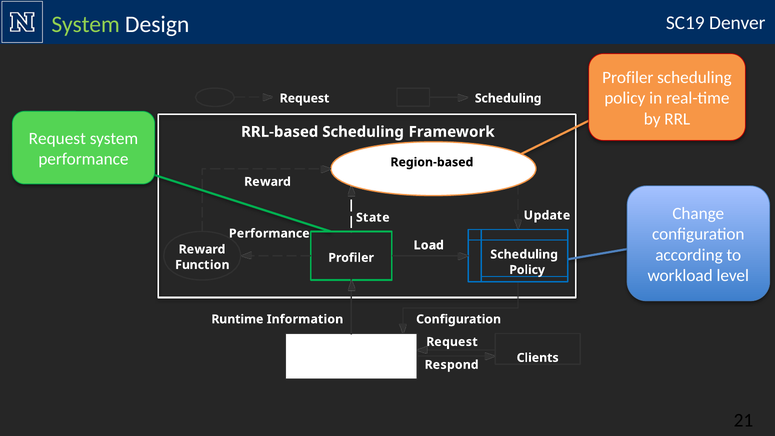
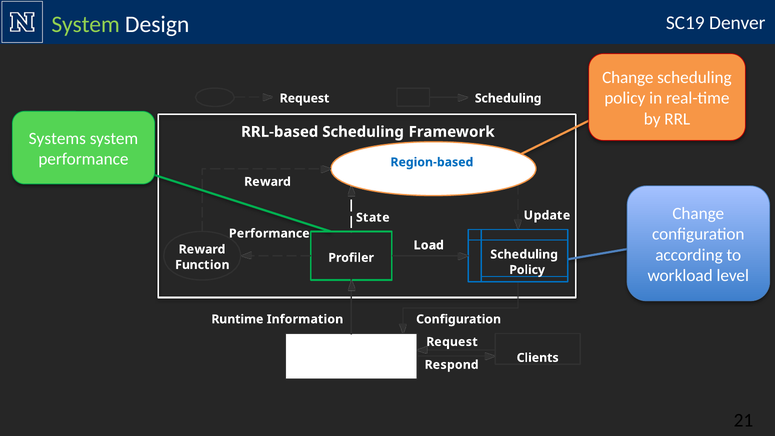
Profiler: Profiler -> Change (628, 78)
Request: Request -> Systems (57, 138)
Region-based colour: black -> blue (432, 162)
